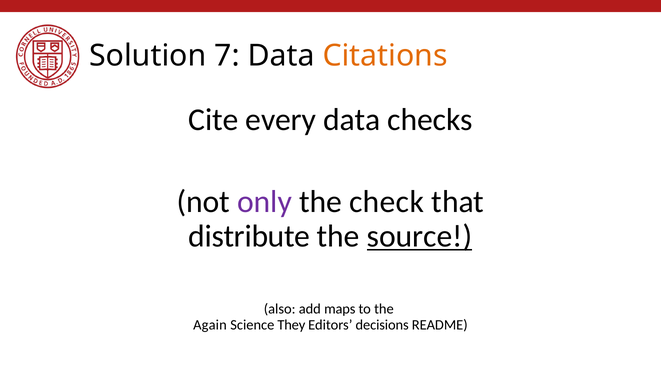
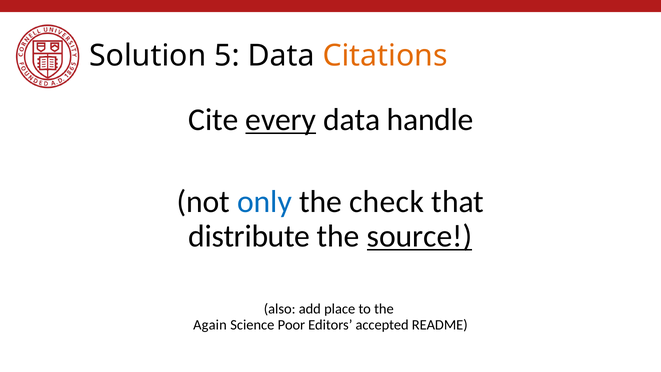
7: 7 -> 5 (227, 56)
every underline: none -> present (281, 120)
checks: checks -> handle (430, 120)
only colour: purple -> blue (265, 202)
maps: maps -> place (340, 309)
They: They -> Poor (291, 325)
decisions: decisions -> accepted (382, 325)
